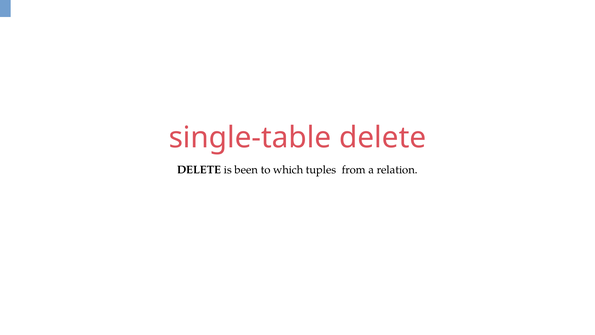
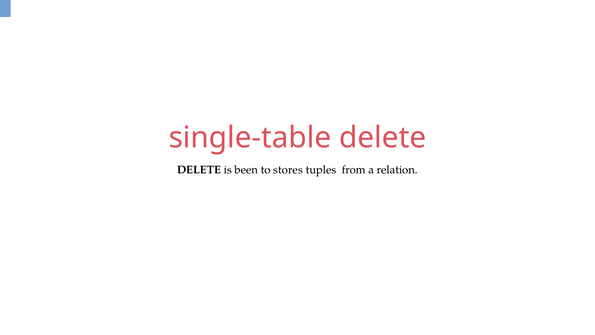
which: which -> stores (288, 170)
